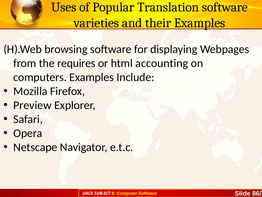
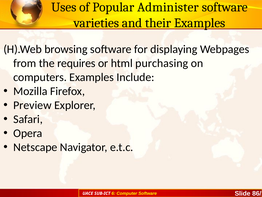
Translation: Translation -> Administer (168, 7)
accounting: accounting -> purchasing (162, 63)
